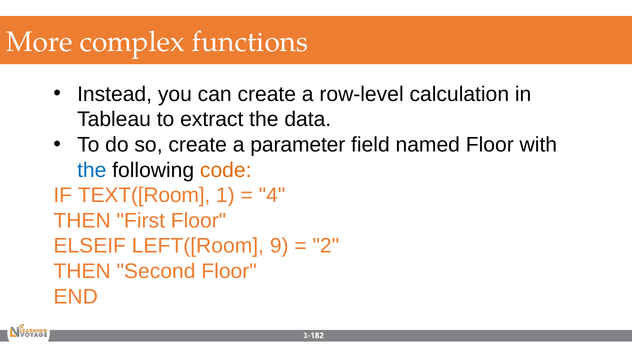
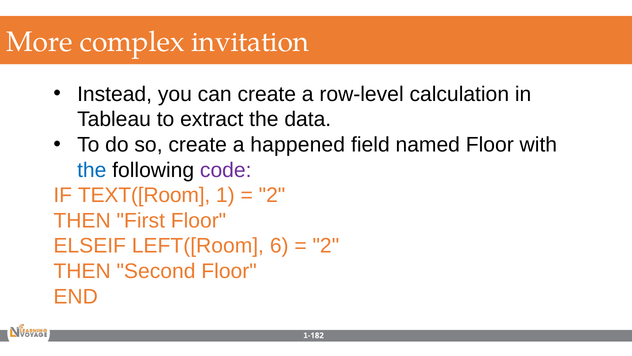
functions: functions -> invitation (250, 42)
parameter: parameter -> happened (298, 145)
code colour: orange -> purple (226, 170)
4: 4 -> 2 (272, 195)
9: 9 -> 6 (279, 246)
